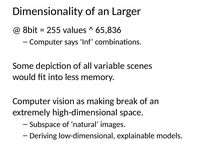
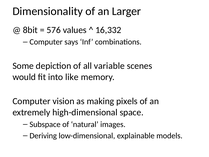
255: 255 -> 576 (54, 30)
65,836: 65,836 -> 16,332 (108, 30)
less: less -> like (72, 77)
break: break -> pixels (127, 101)
